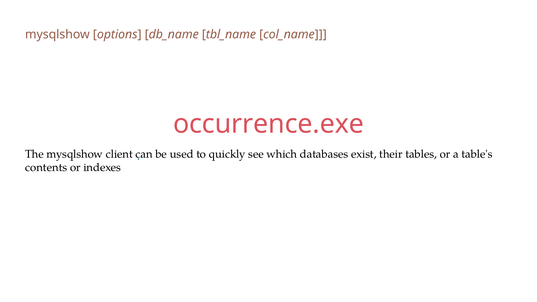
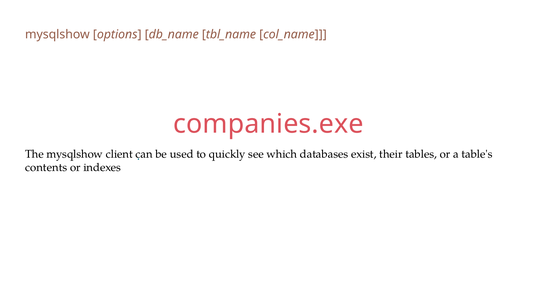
occurrence.exe: occurrence.exe -> companies.exe (268, 124)
